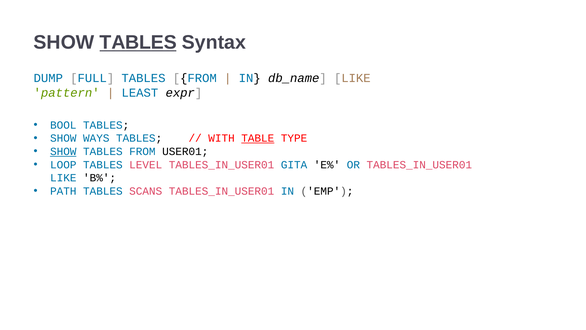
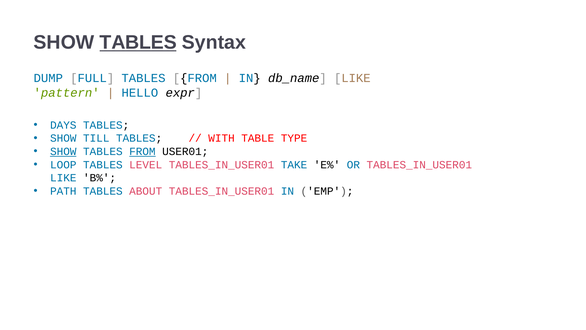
LEAST: LEAST -> HELLO (140, 93)
BOOL: BOOL -> DAYS (63, 125)
WAYS: WAYS -> TILL (96, 138)
TABLE underline: present -> none (258, 138)
FROM underline: none -> present (142, 151)
GITA: GITA -> TAKE (294, 165)
SCANS: SCANS -> ABOUT (146, 191)
